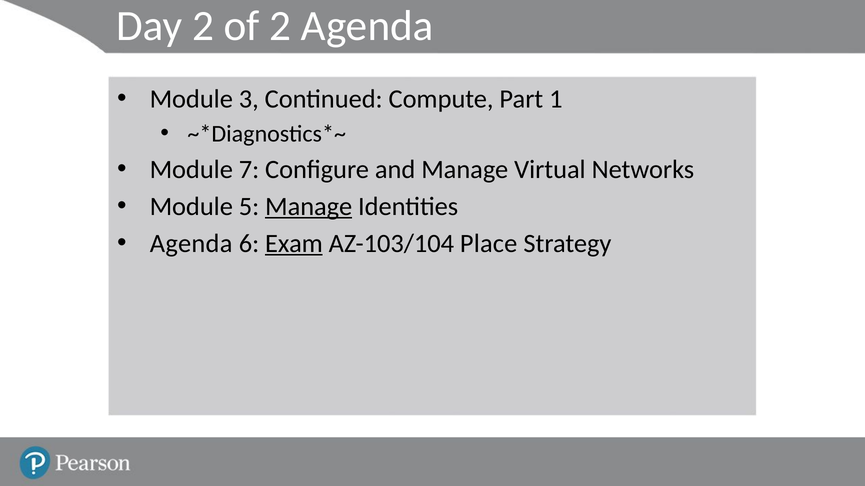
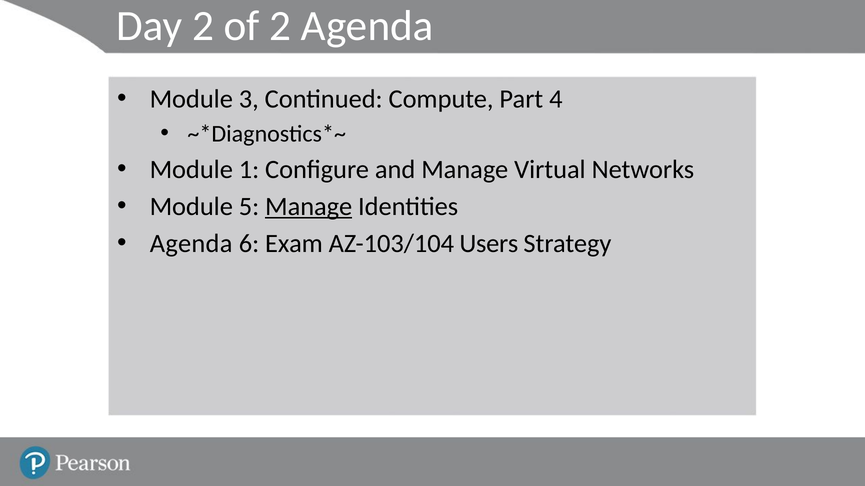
1: 1 -> 4 (556, 99)
7: 7 -> 1 (249, 170)
Exam underline: present -> none (294, 244)
Place: Place -> Users (489, 244)
